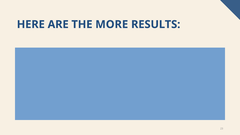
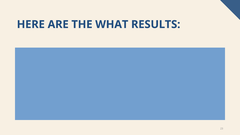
MORE: MORE -> WHAT (112, 24)
